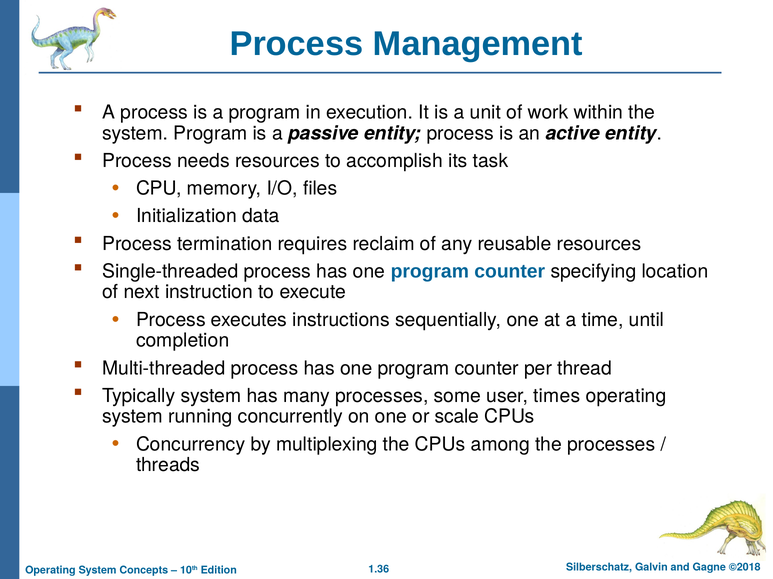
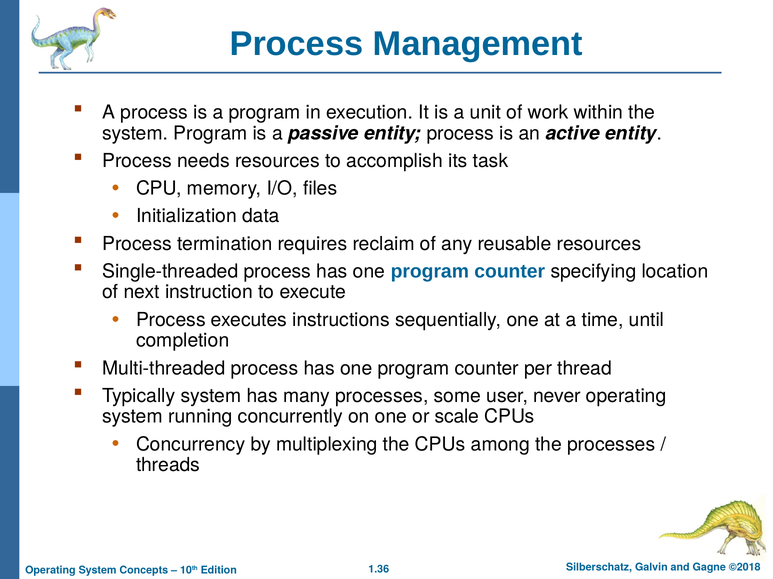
times: times -> never (557, 396)
